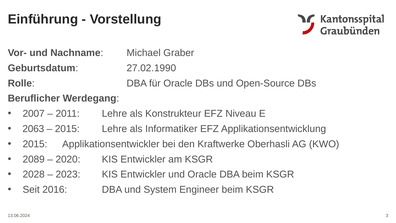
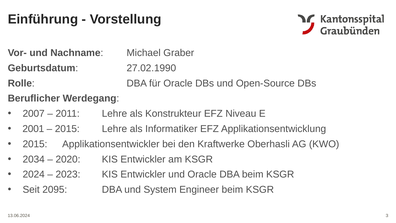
2063: 2063 -> 2001 (33, 129)
2089: 2089 -> 2034 (34, 159)
2028: 2028 -> 2024 (34, 174)
2016: 2016 -> 2095 (55, 189)
